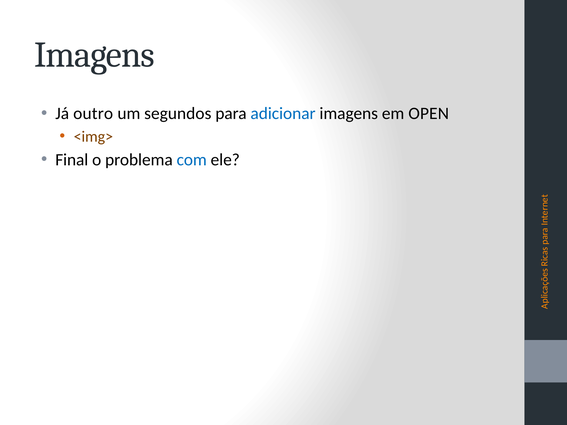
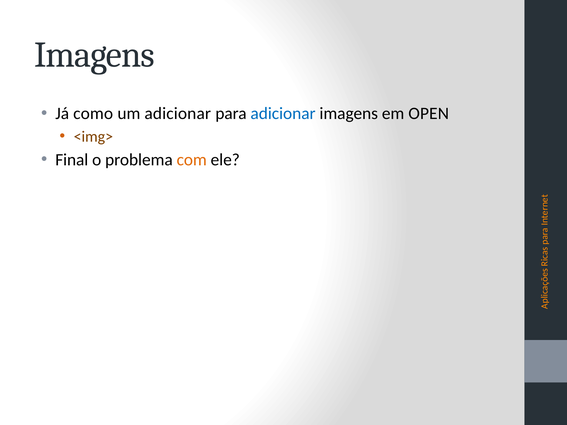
outro: outro -> como (93, 114)
um segundos: segundos -> adicionar (178, 114)
com colour: blue -> orange (192, 160)
